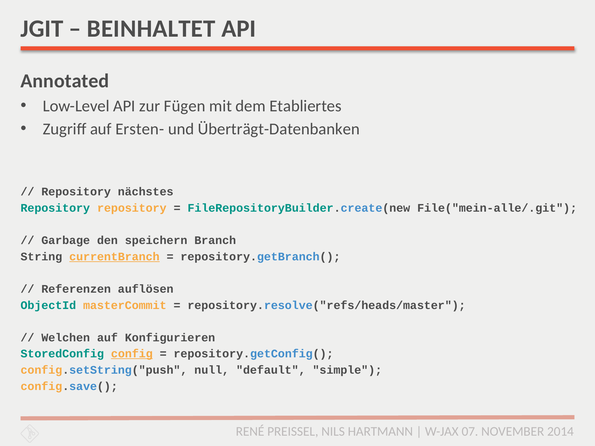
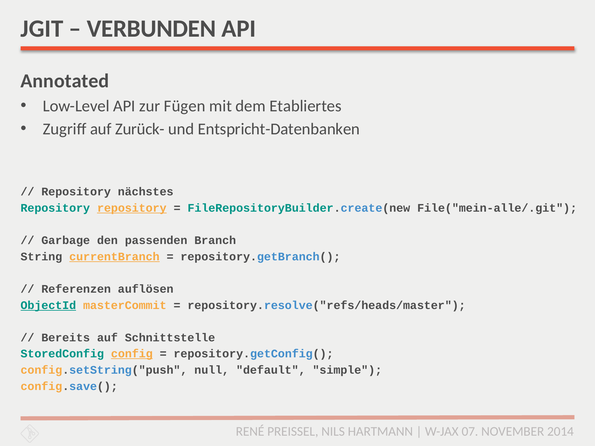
BEINHALTET: BEINHALTET -> VERBUNDEN (151, 29)
Ersten-: Ersten- -> Zurück- (140, 129)
Überträgt-Datenbanken: Überträgt-Datenbanken -> Entspricht-Datenbanken (279, 129)
repository underline: none -> present (132, 208)
speichern: speichern -> passenden (156, 241)
ObjectId underline: none -> present (48, 305)
Welchen: Welchen -> Bereits (66, 338)
Konfigurieren: Konfigurieren -> Schnittstelle (170, 338)
